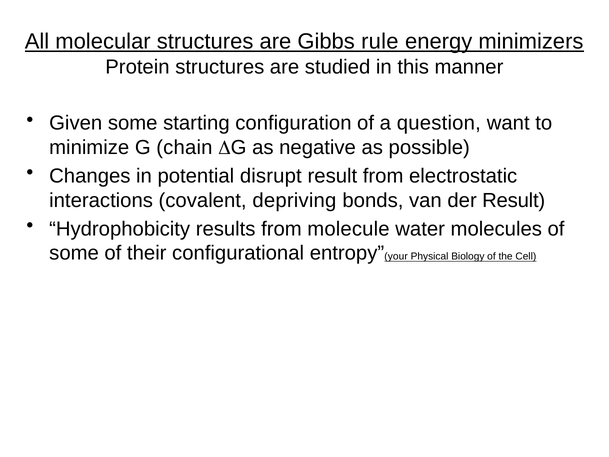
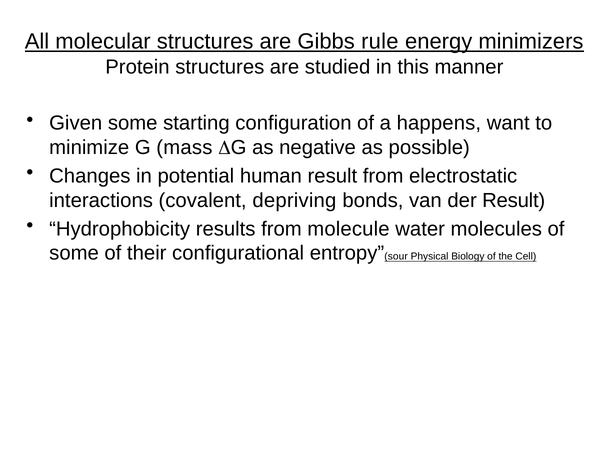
question: question -> happens (439, 123)
chain: chain -> mass (184, 148)
disrupt: disrupt -> human (271, 176)
your: your -> sour (396, 256)
